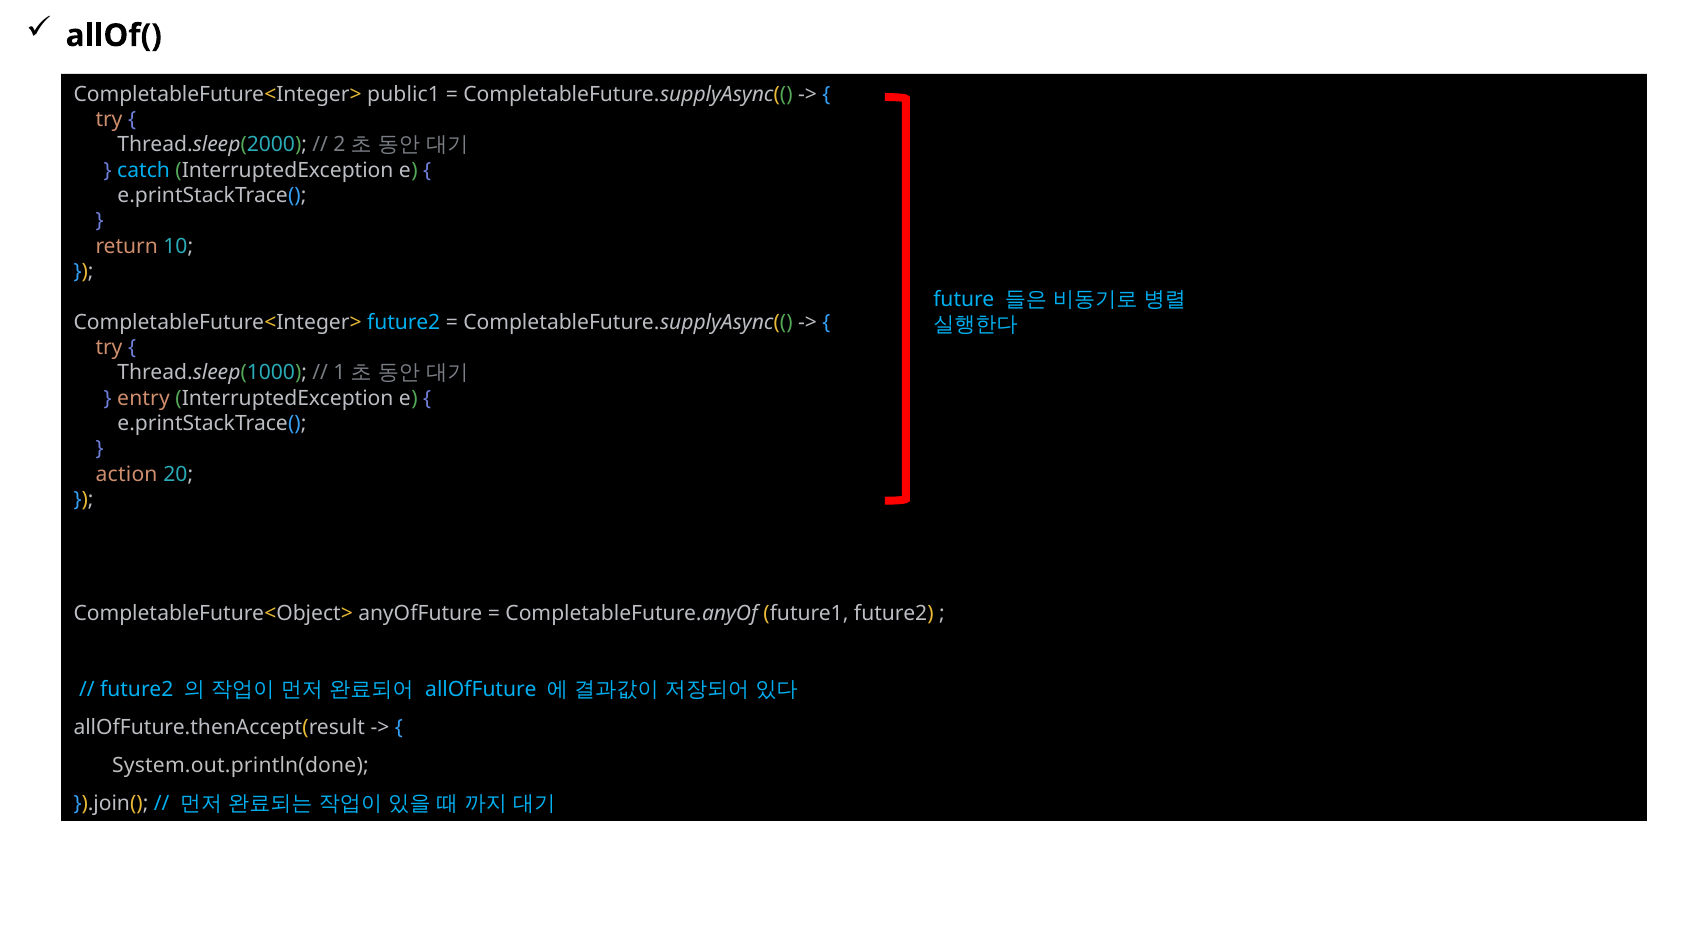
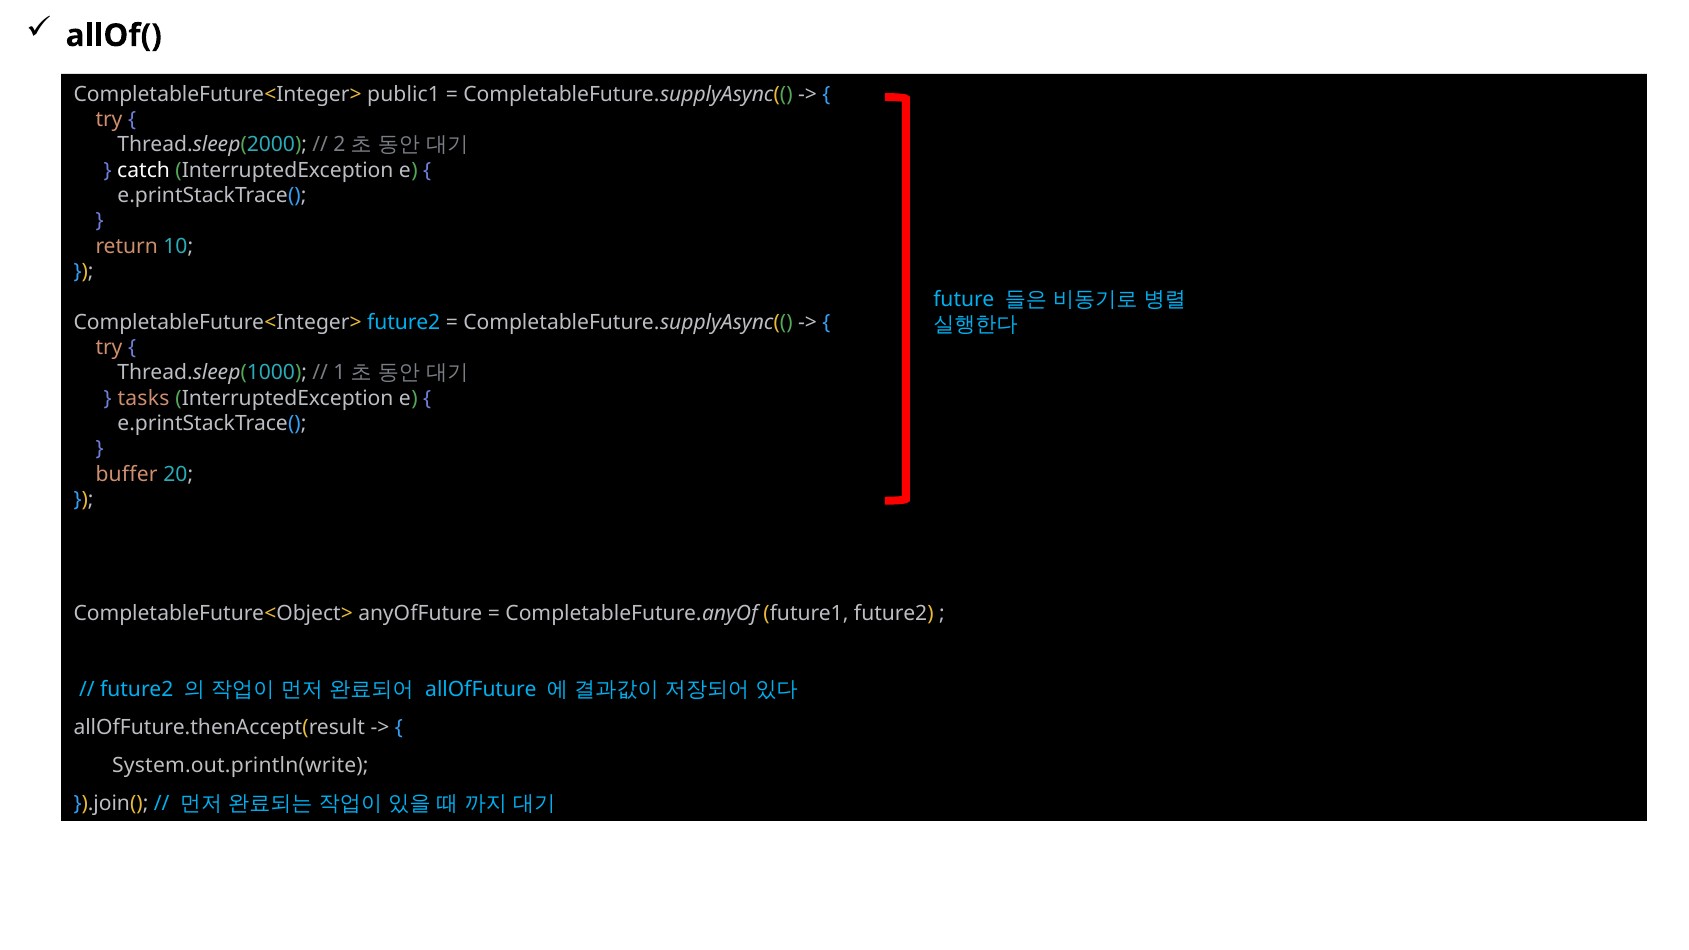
catch colour: light blue -> white (144, 170)
entry: entry -> tasks (144, 398)
action: action -> buffer (127, 474)
System.out.println(done: System.out.println(done -> System.out.println(write (240, 765)
